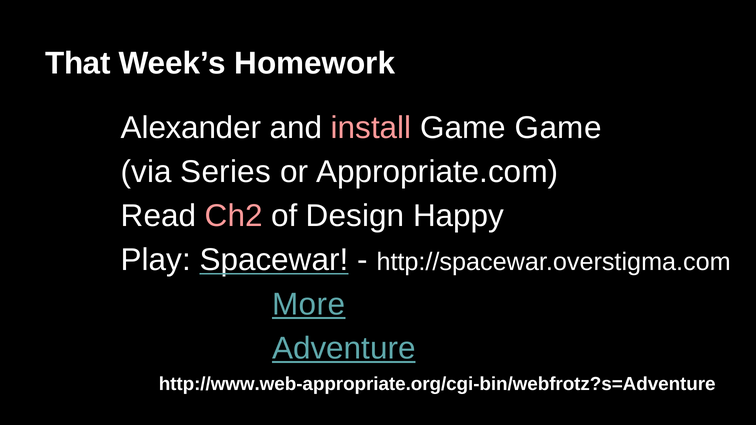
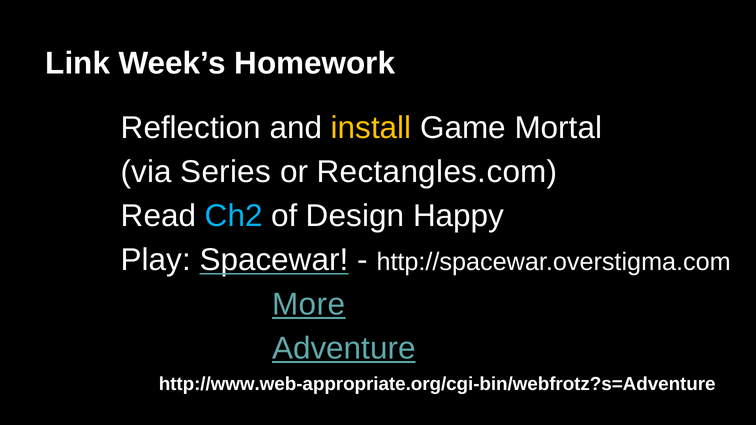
That: That -> Link (78, 64)
Alexander: Alexander -> Reflection (191, 128)
install colour: pink -> yellow (371, 128)
Game Game: Game -> Mortal (558, 128)
Appropriate.com: Appropriate.com -> Rectangles.com (437, 172)
Ch2 colour: pink -> light blue (234, 216)
